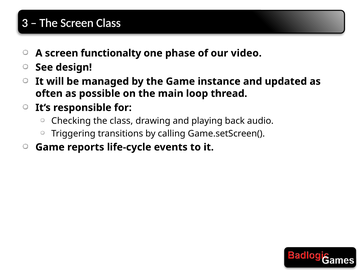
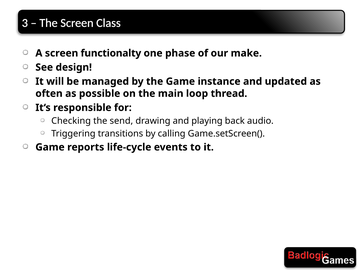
video: video -> make (246, 53)
the class: class -> send (121, 121)
